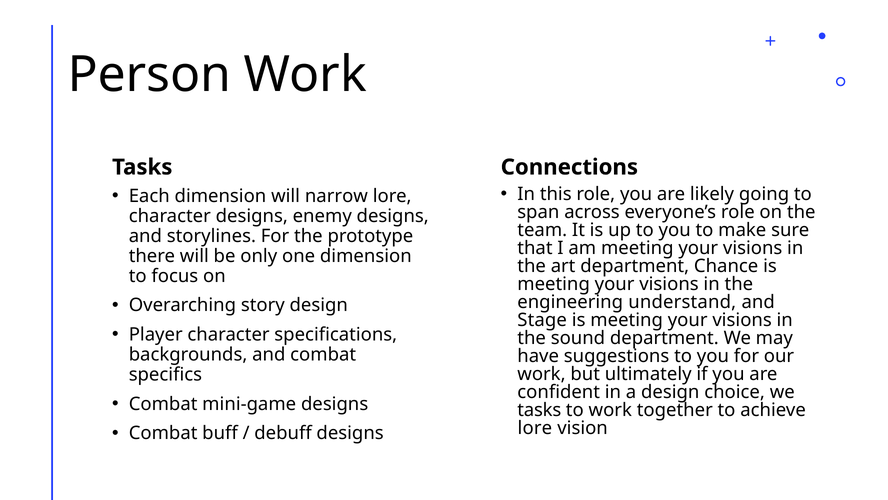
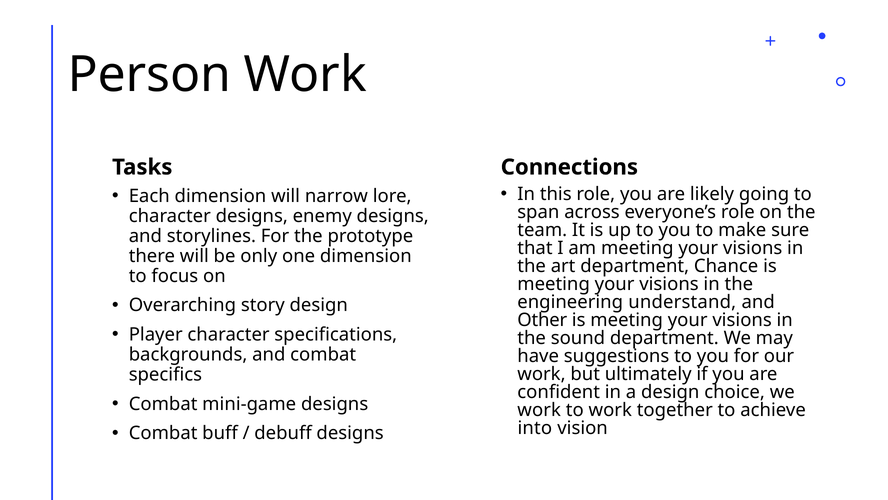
Stage: Stage -> Other (542, 320)
tasks: tasks -> work (539, 410)
lore: lore -> into (535, 428)
